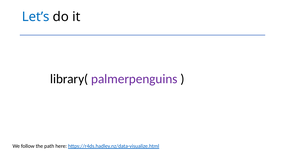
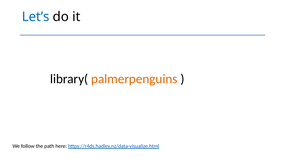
palmerpenguins colour: purple -> orange (134, 79)
